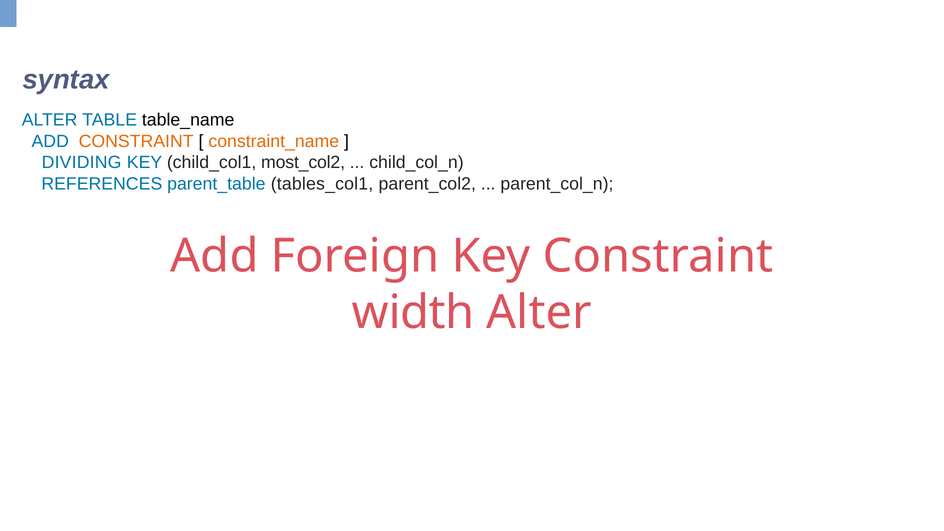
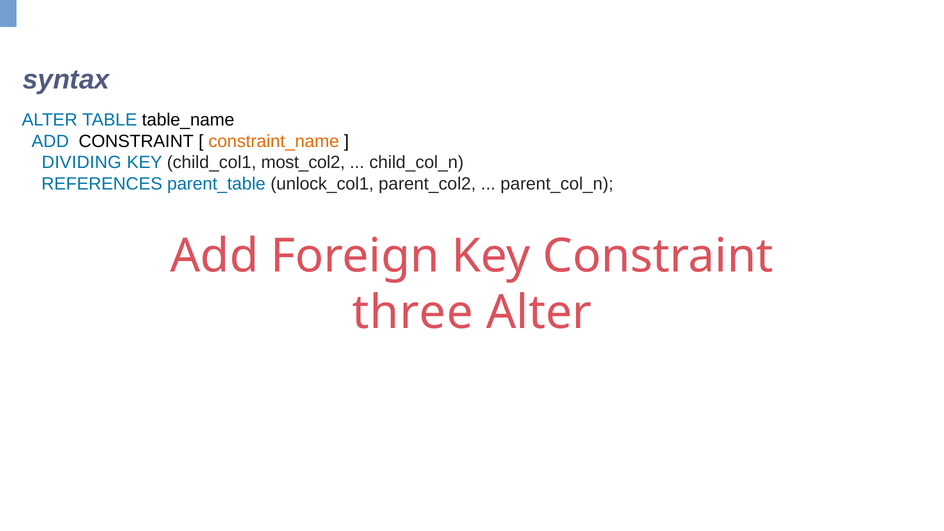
CONSTRAINT colour: orange -> black (136, 141)
tables_col1: tables_col1 -> unlock_col1 (322, 184)
width: width -> three (413, 313)
